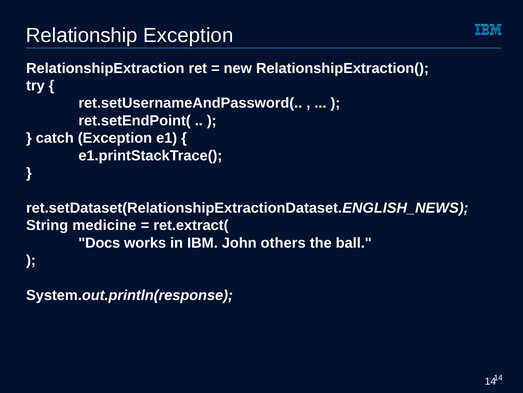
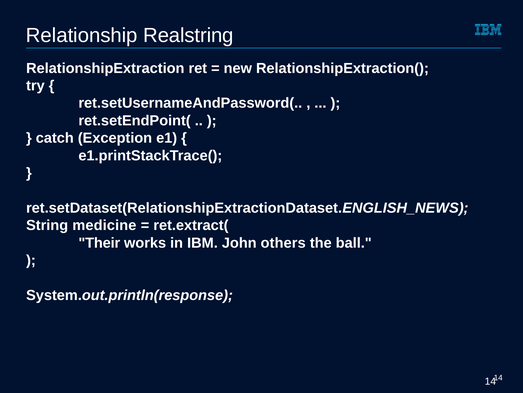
Relationship Exception: Exception -> Realstring (188, 35)
Docs: Docs -> Their (99, 243)
